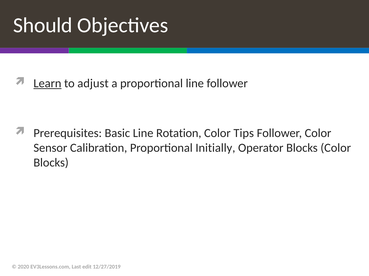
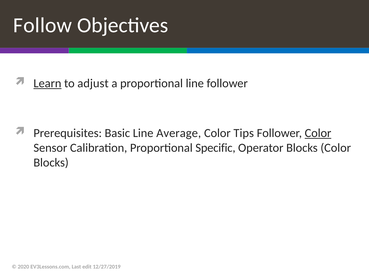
Should: Should -> Follow (43, 25)
Rotation: Rotation -> Average (179, 134)
Color underline: none -> present (318, 134)
Initially: Initially -> Specific (215, 148)
